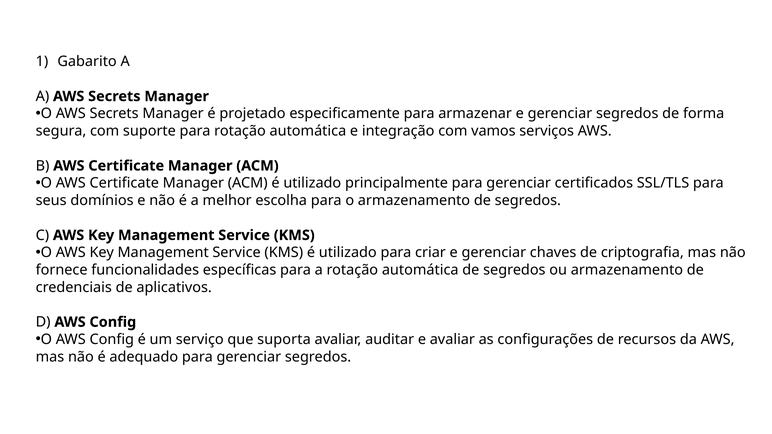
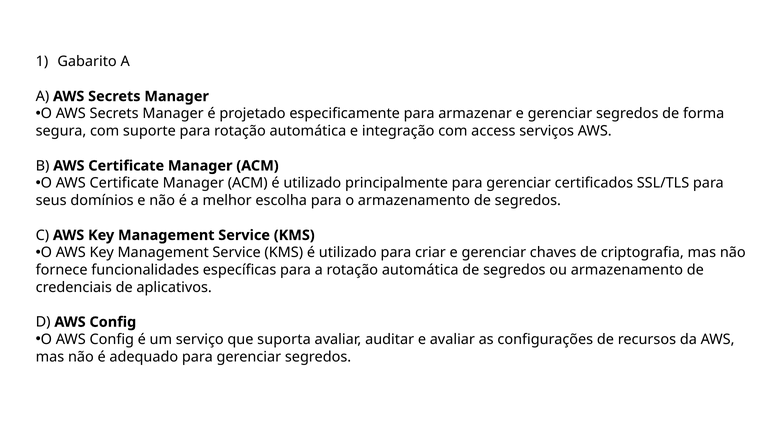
vamos: vamos -> access (493, 131)
